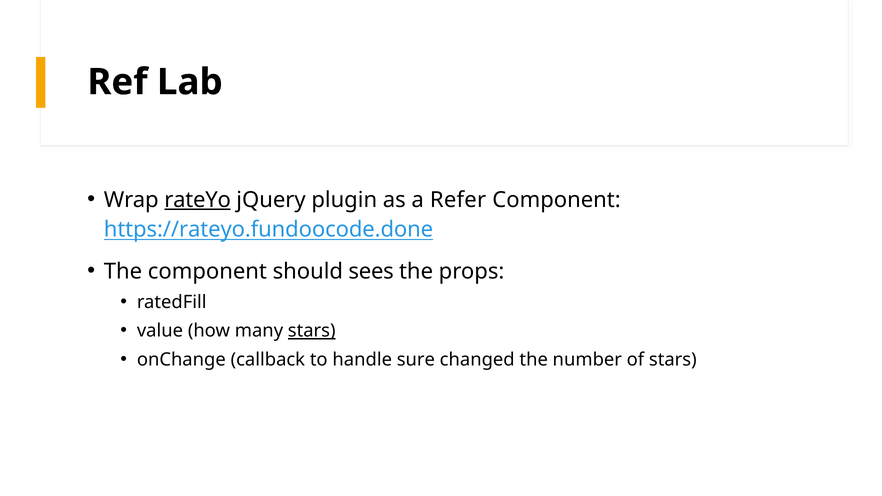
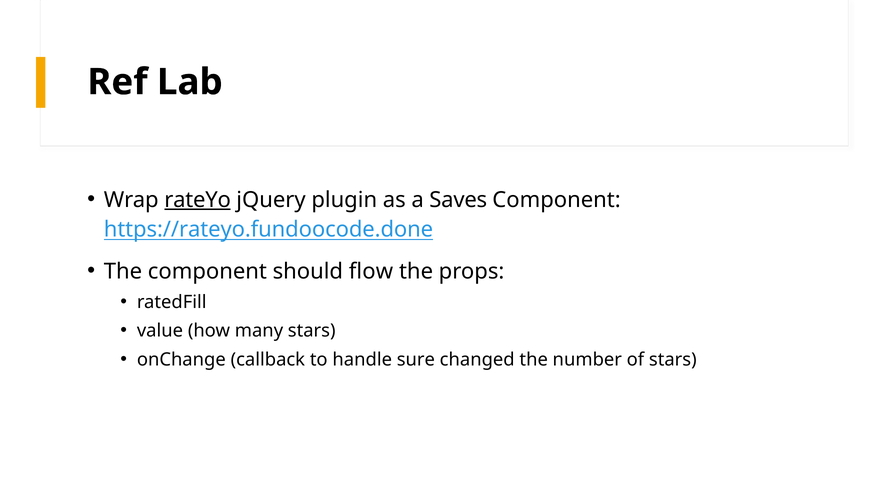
Refer: Refer -> Saves (458, 200)
sees: sees -> flow (371, 271)
stars underline: present -> none (312, 331)
